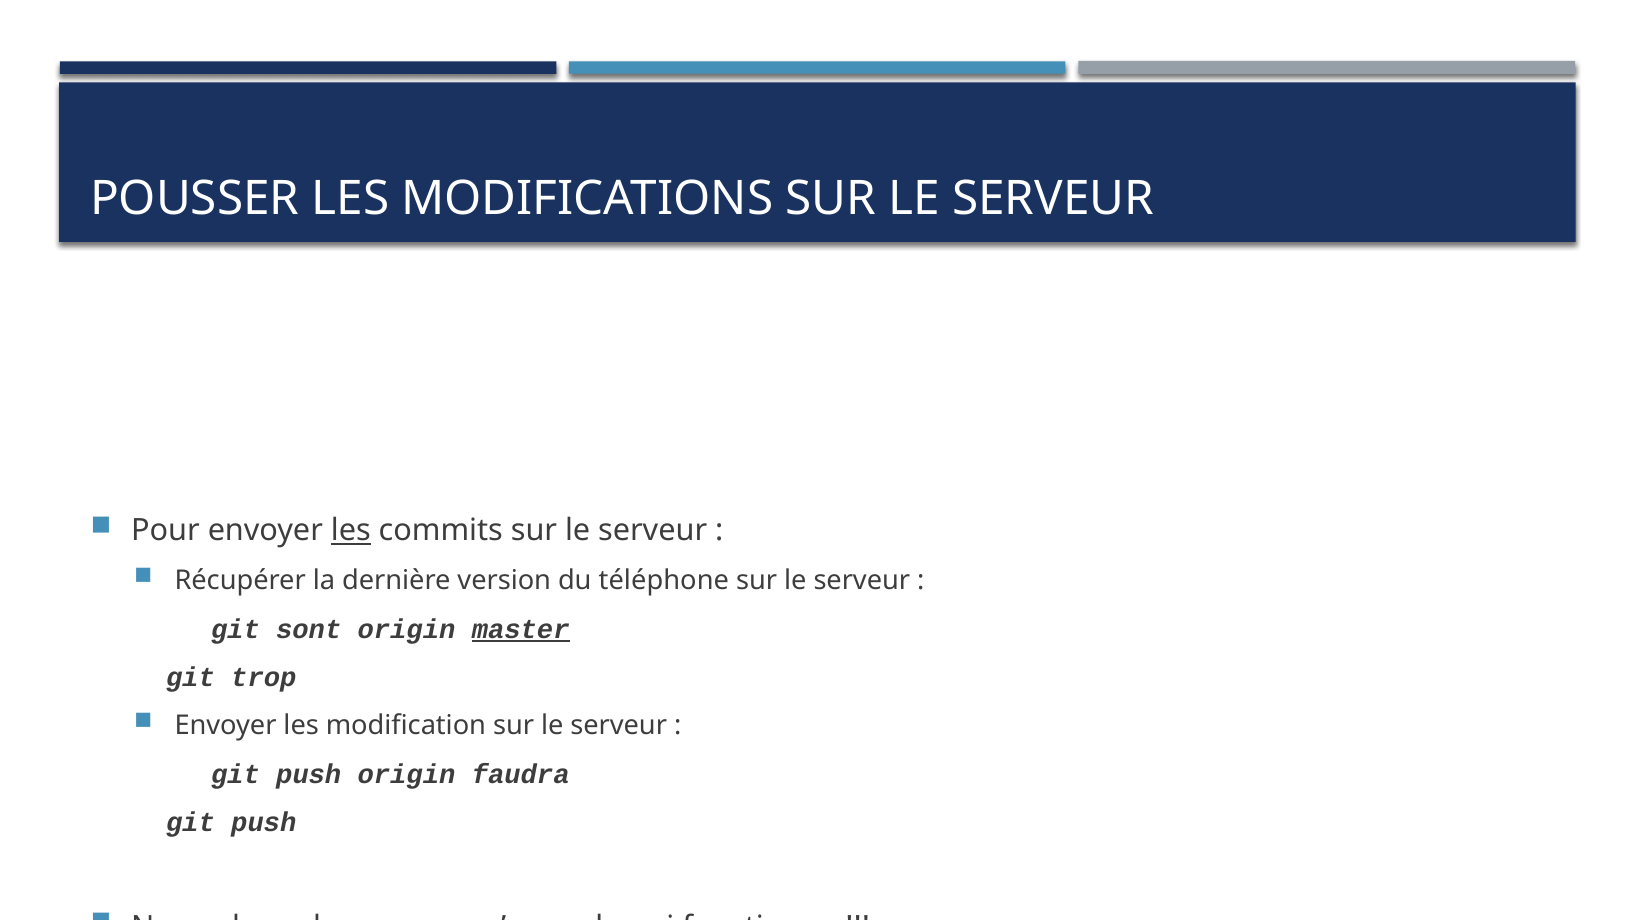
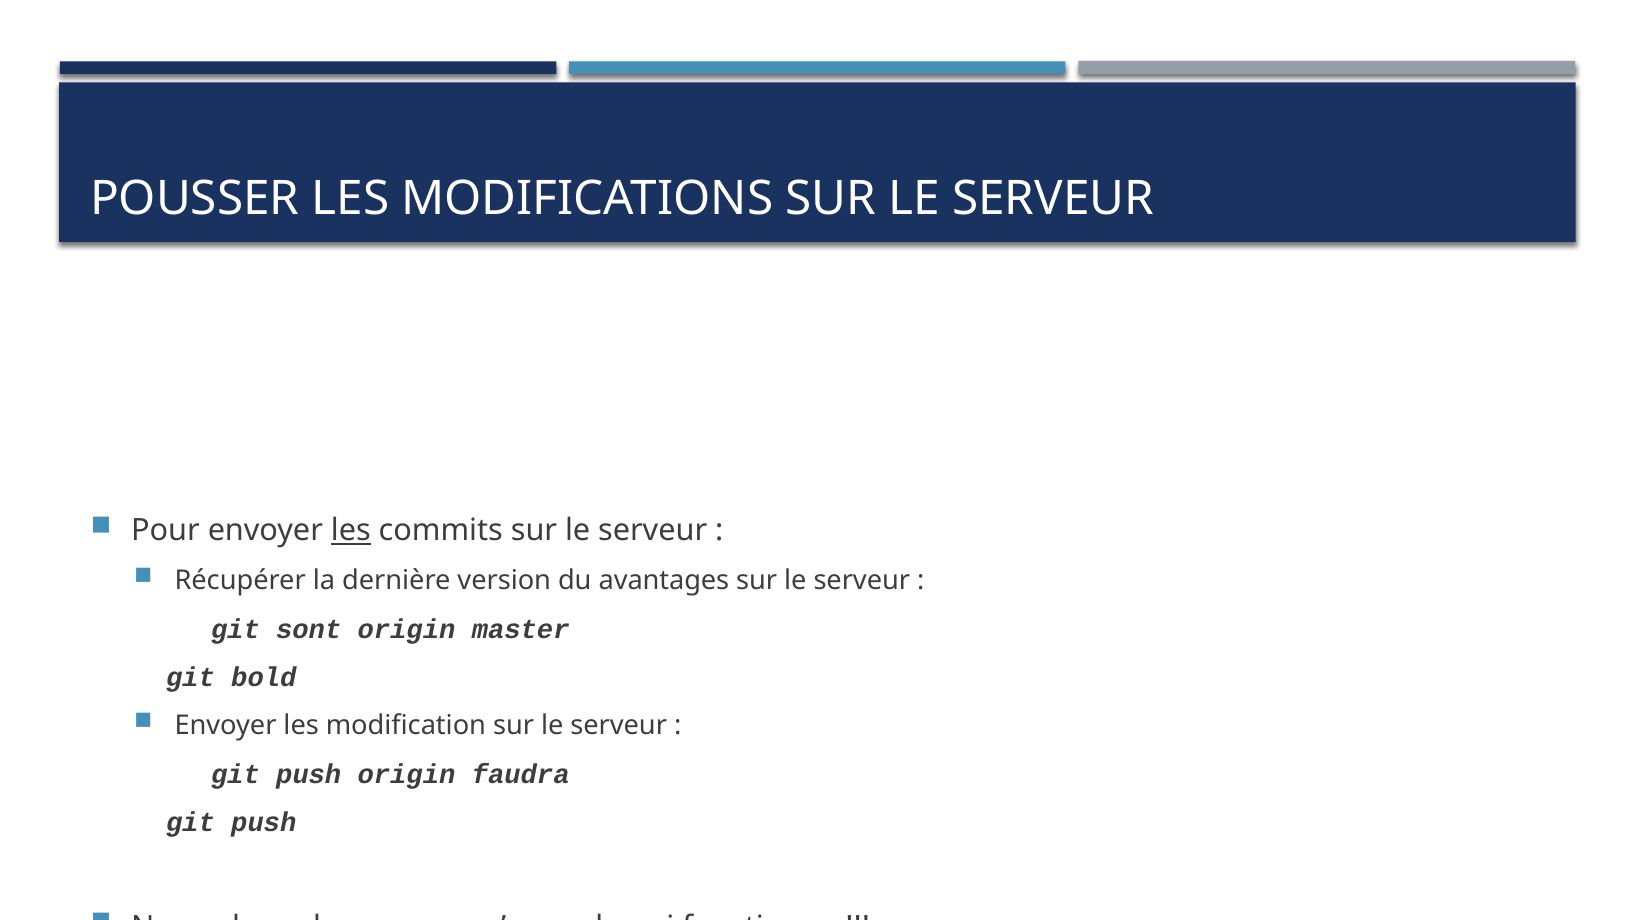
téléphone: téléphone -> avantages (664, 581)
master underline: present -> none (521, 629)
trop: trop -> bold (264, 677)
